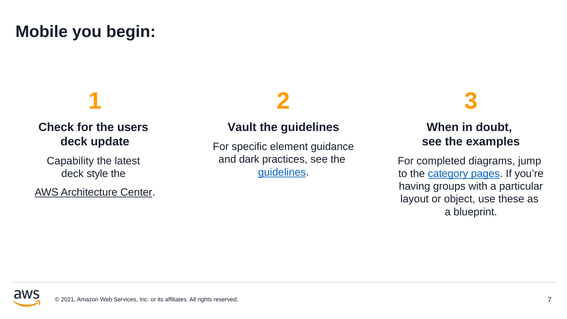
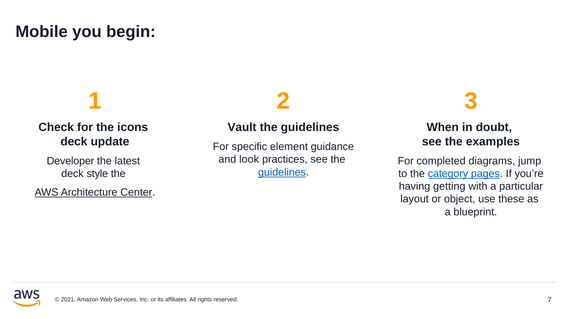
users: users -> icons (133, 127)
dark: dark -> look (249, 159)
Capability: Capability -> Developer (70, 161)
groups: groups -> getting (449, 186)
